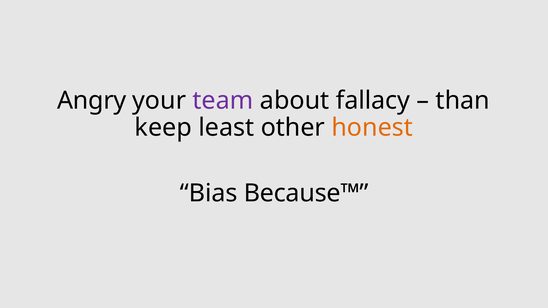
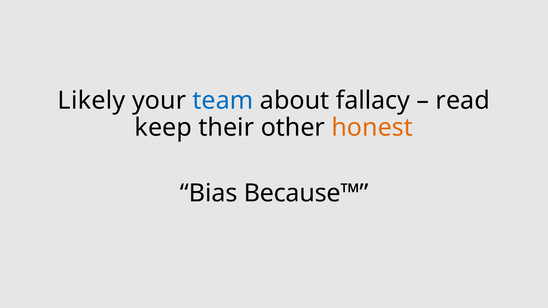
Angry: Angry -> Likely (92, 100)
team colour: purple -> blue (223, 100)
than: than -> read (463, 100)
least: least -> their (226, 128)
